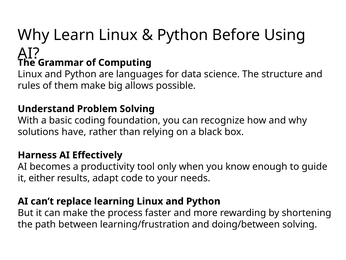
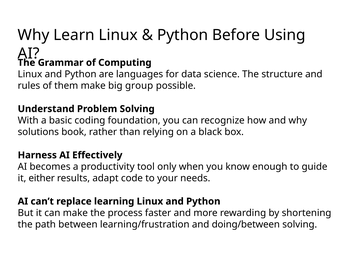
allows: allows -> group (139, 86)
have: have -> book (74, 132)
